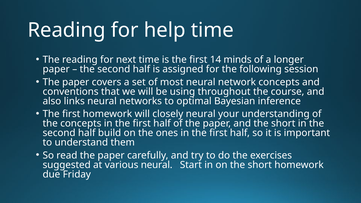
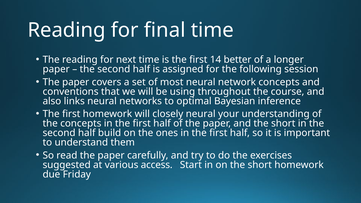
help: help -> final (165, 30)
minds: minds -> better (238, 60)
various neural: neural -> access (157, 165)
